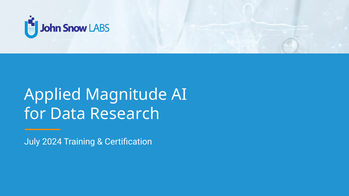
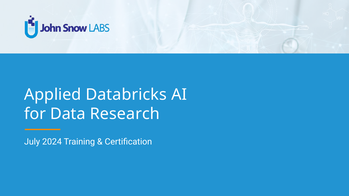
Magnitude: Magnitude -> Databricks (126, 95)
